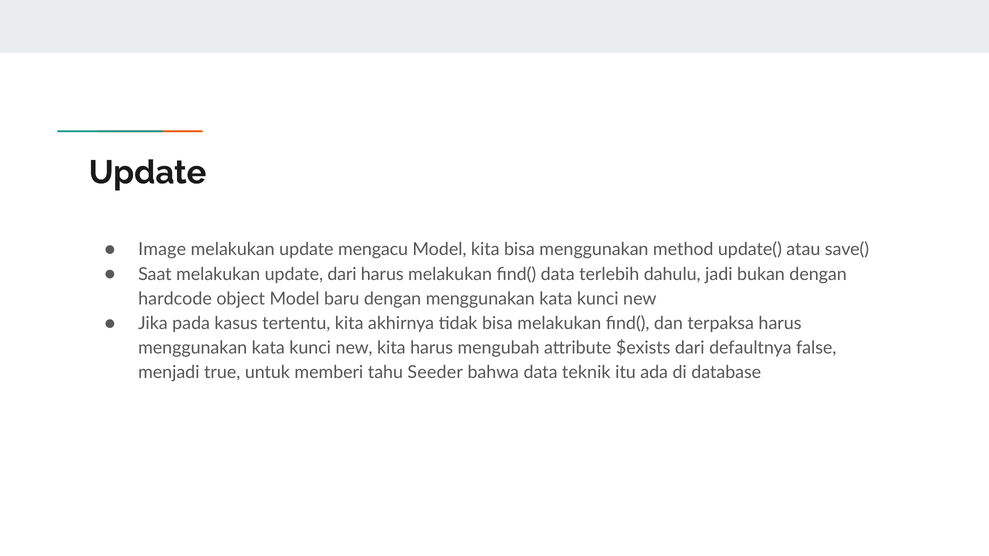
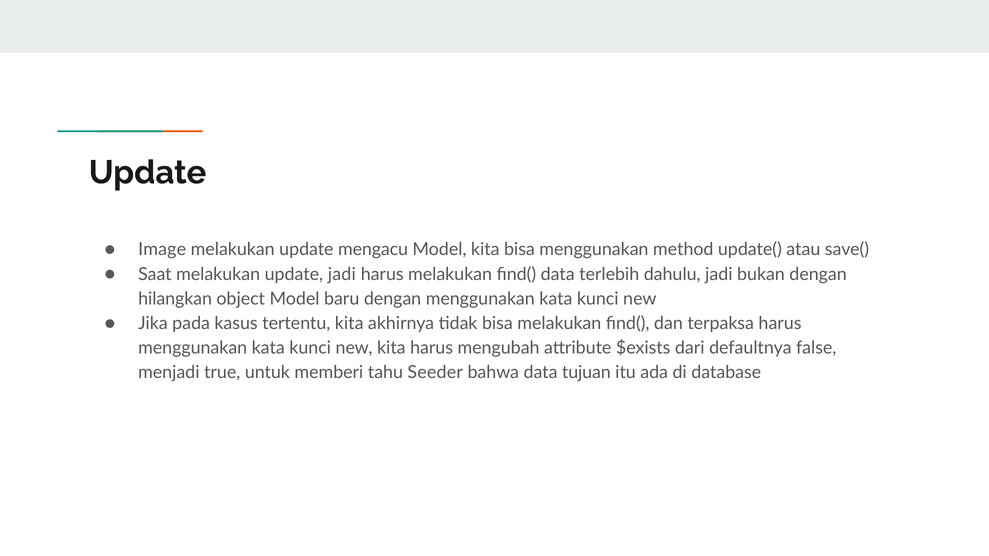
update dari: dari -> jadi (342, 274)
hardcode: hardcode -> hilangkan (175, 299)
teknik: teknik -> tujuan (586, 373)
